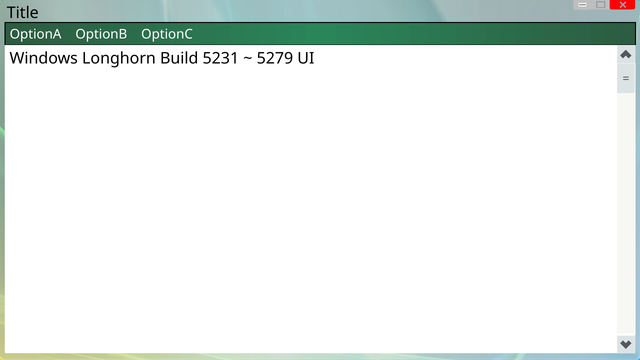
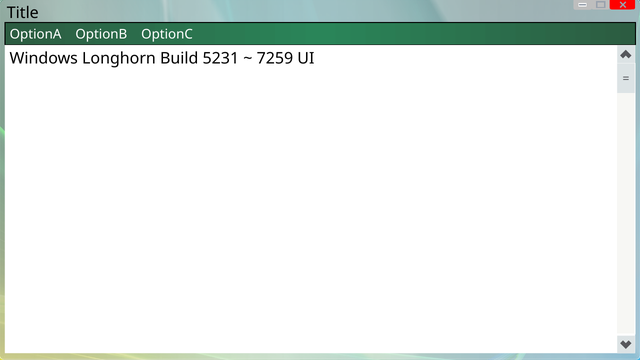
5279: 5279 -> 7259 (275, 58)
